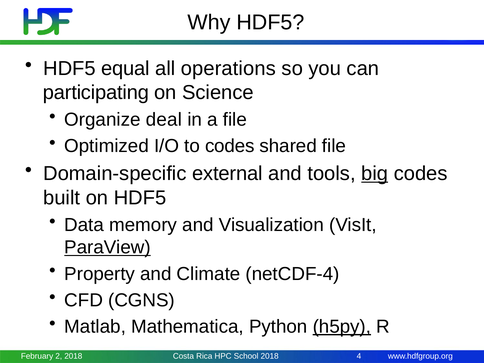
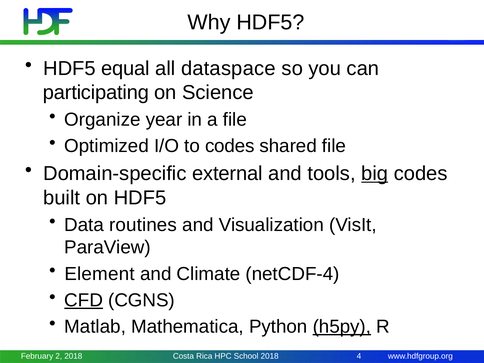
operations: operations -> dataspace (228, 68)
deal: deal -> year (164, 120)
memory: memory -> routines (143, 225)
ParaView underline: present -> none (107, 247)
Property: Property -> Element (100, 274)
CFD underline: none -> present (84, 300)
